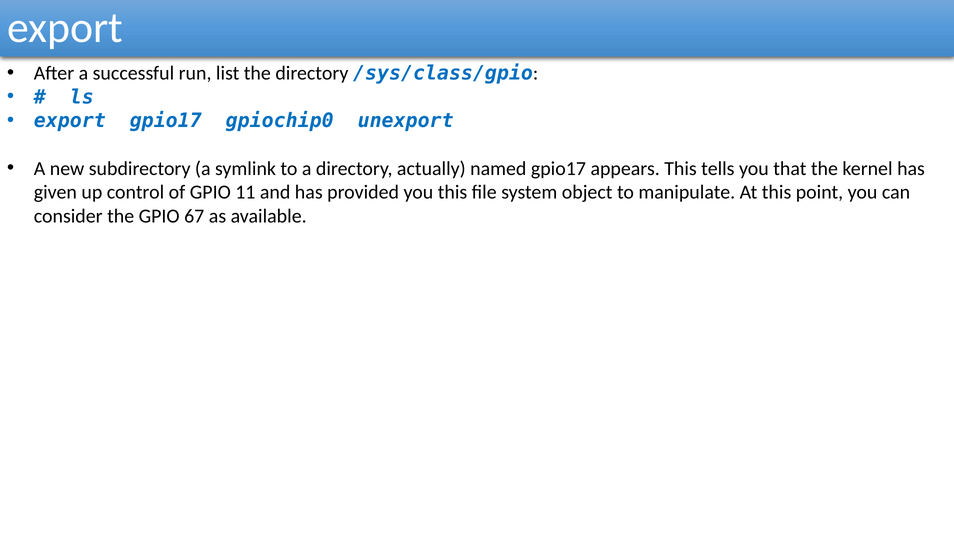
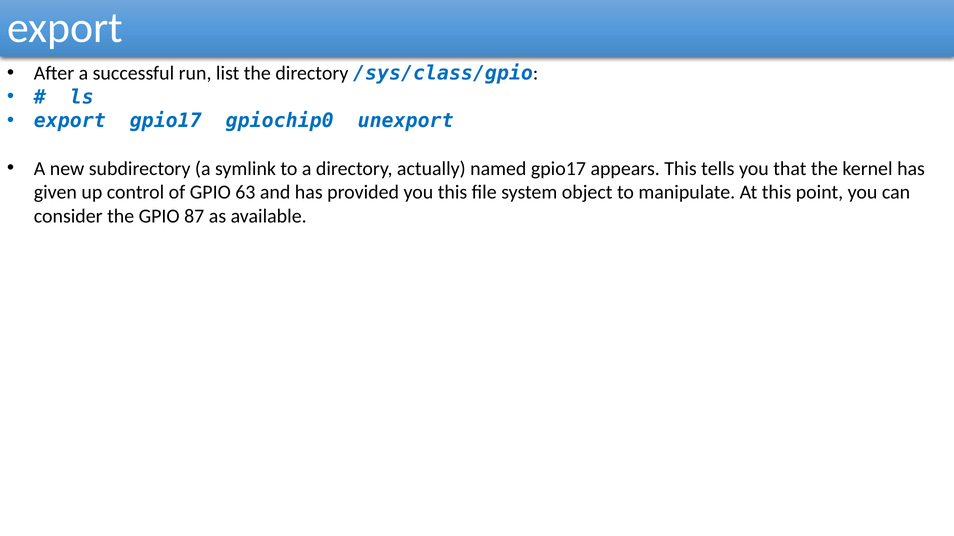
11: 11 -> 63 (245, 193)
67: 67 -> 87 (194, 216)
